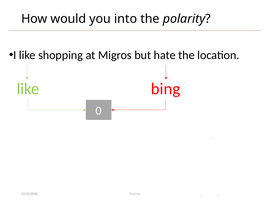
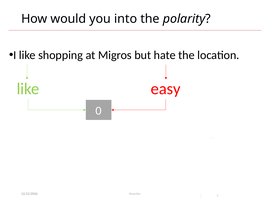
bing: bing -> easy (166, 89)
